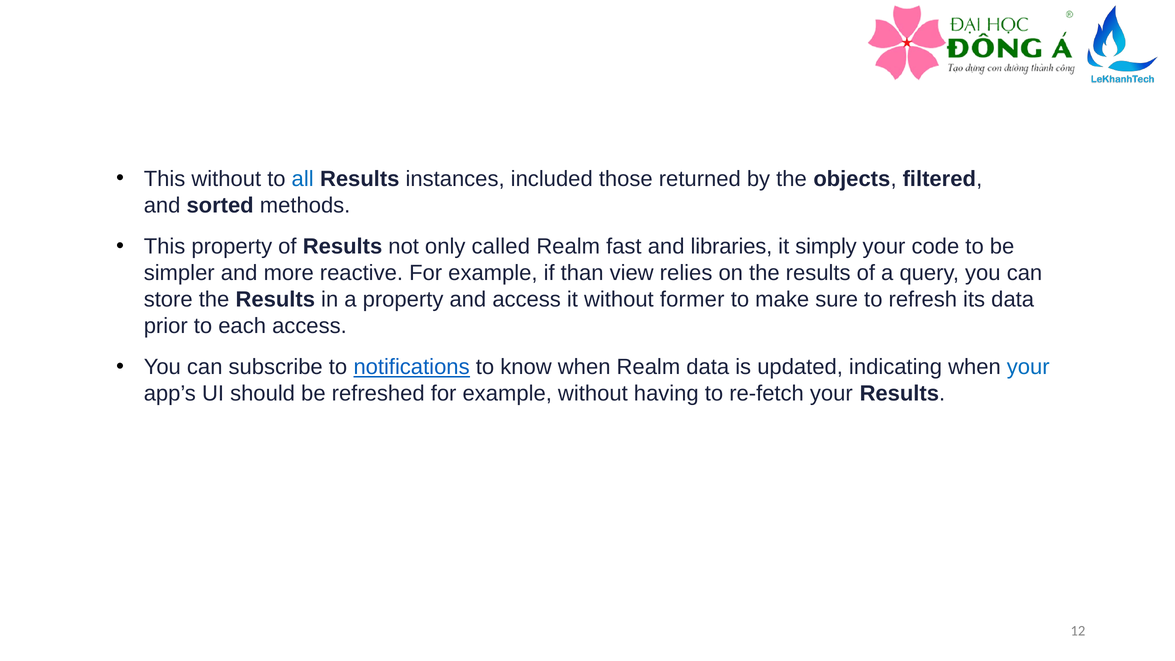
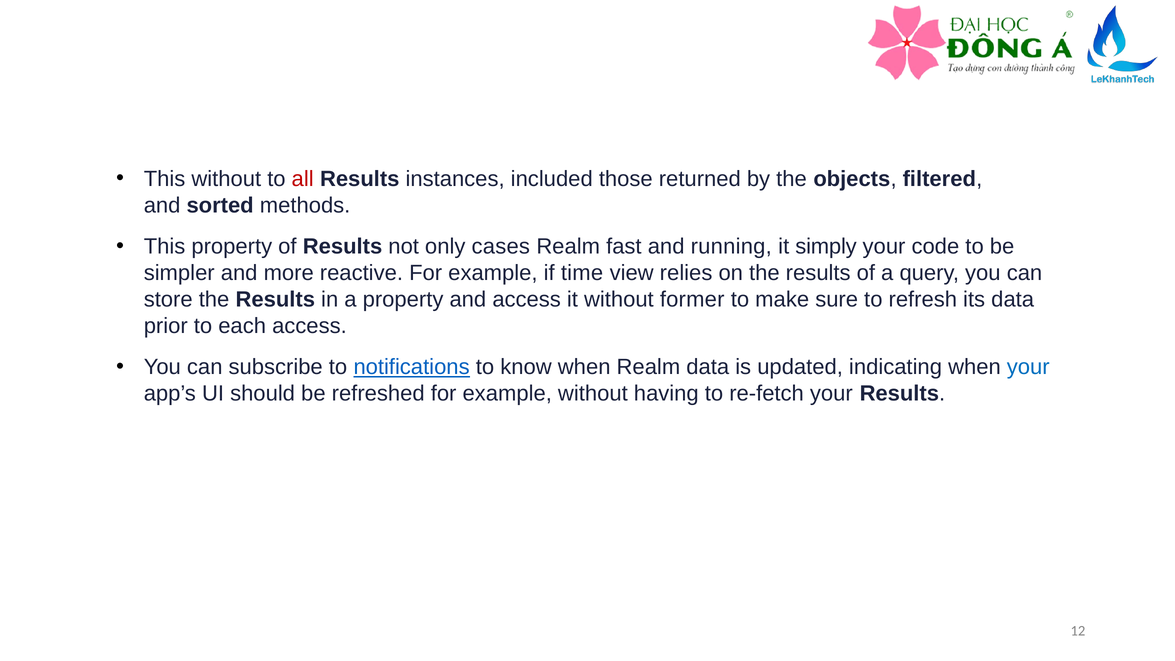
all colour: blue -> red (303, 179)
called: called -> cases (501, 246)
libraries: libraries -> running (731, 246)
than: than -> time (582, 273)
